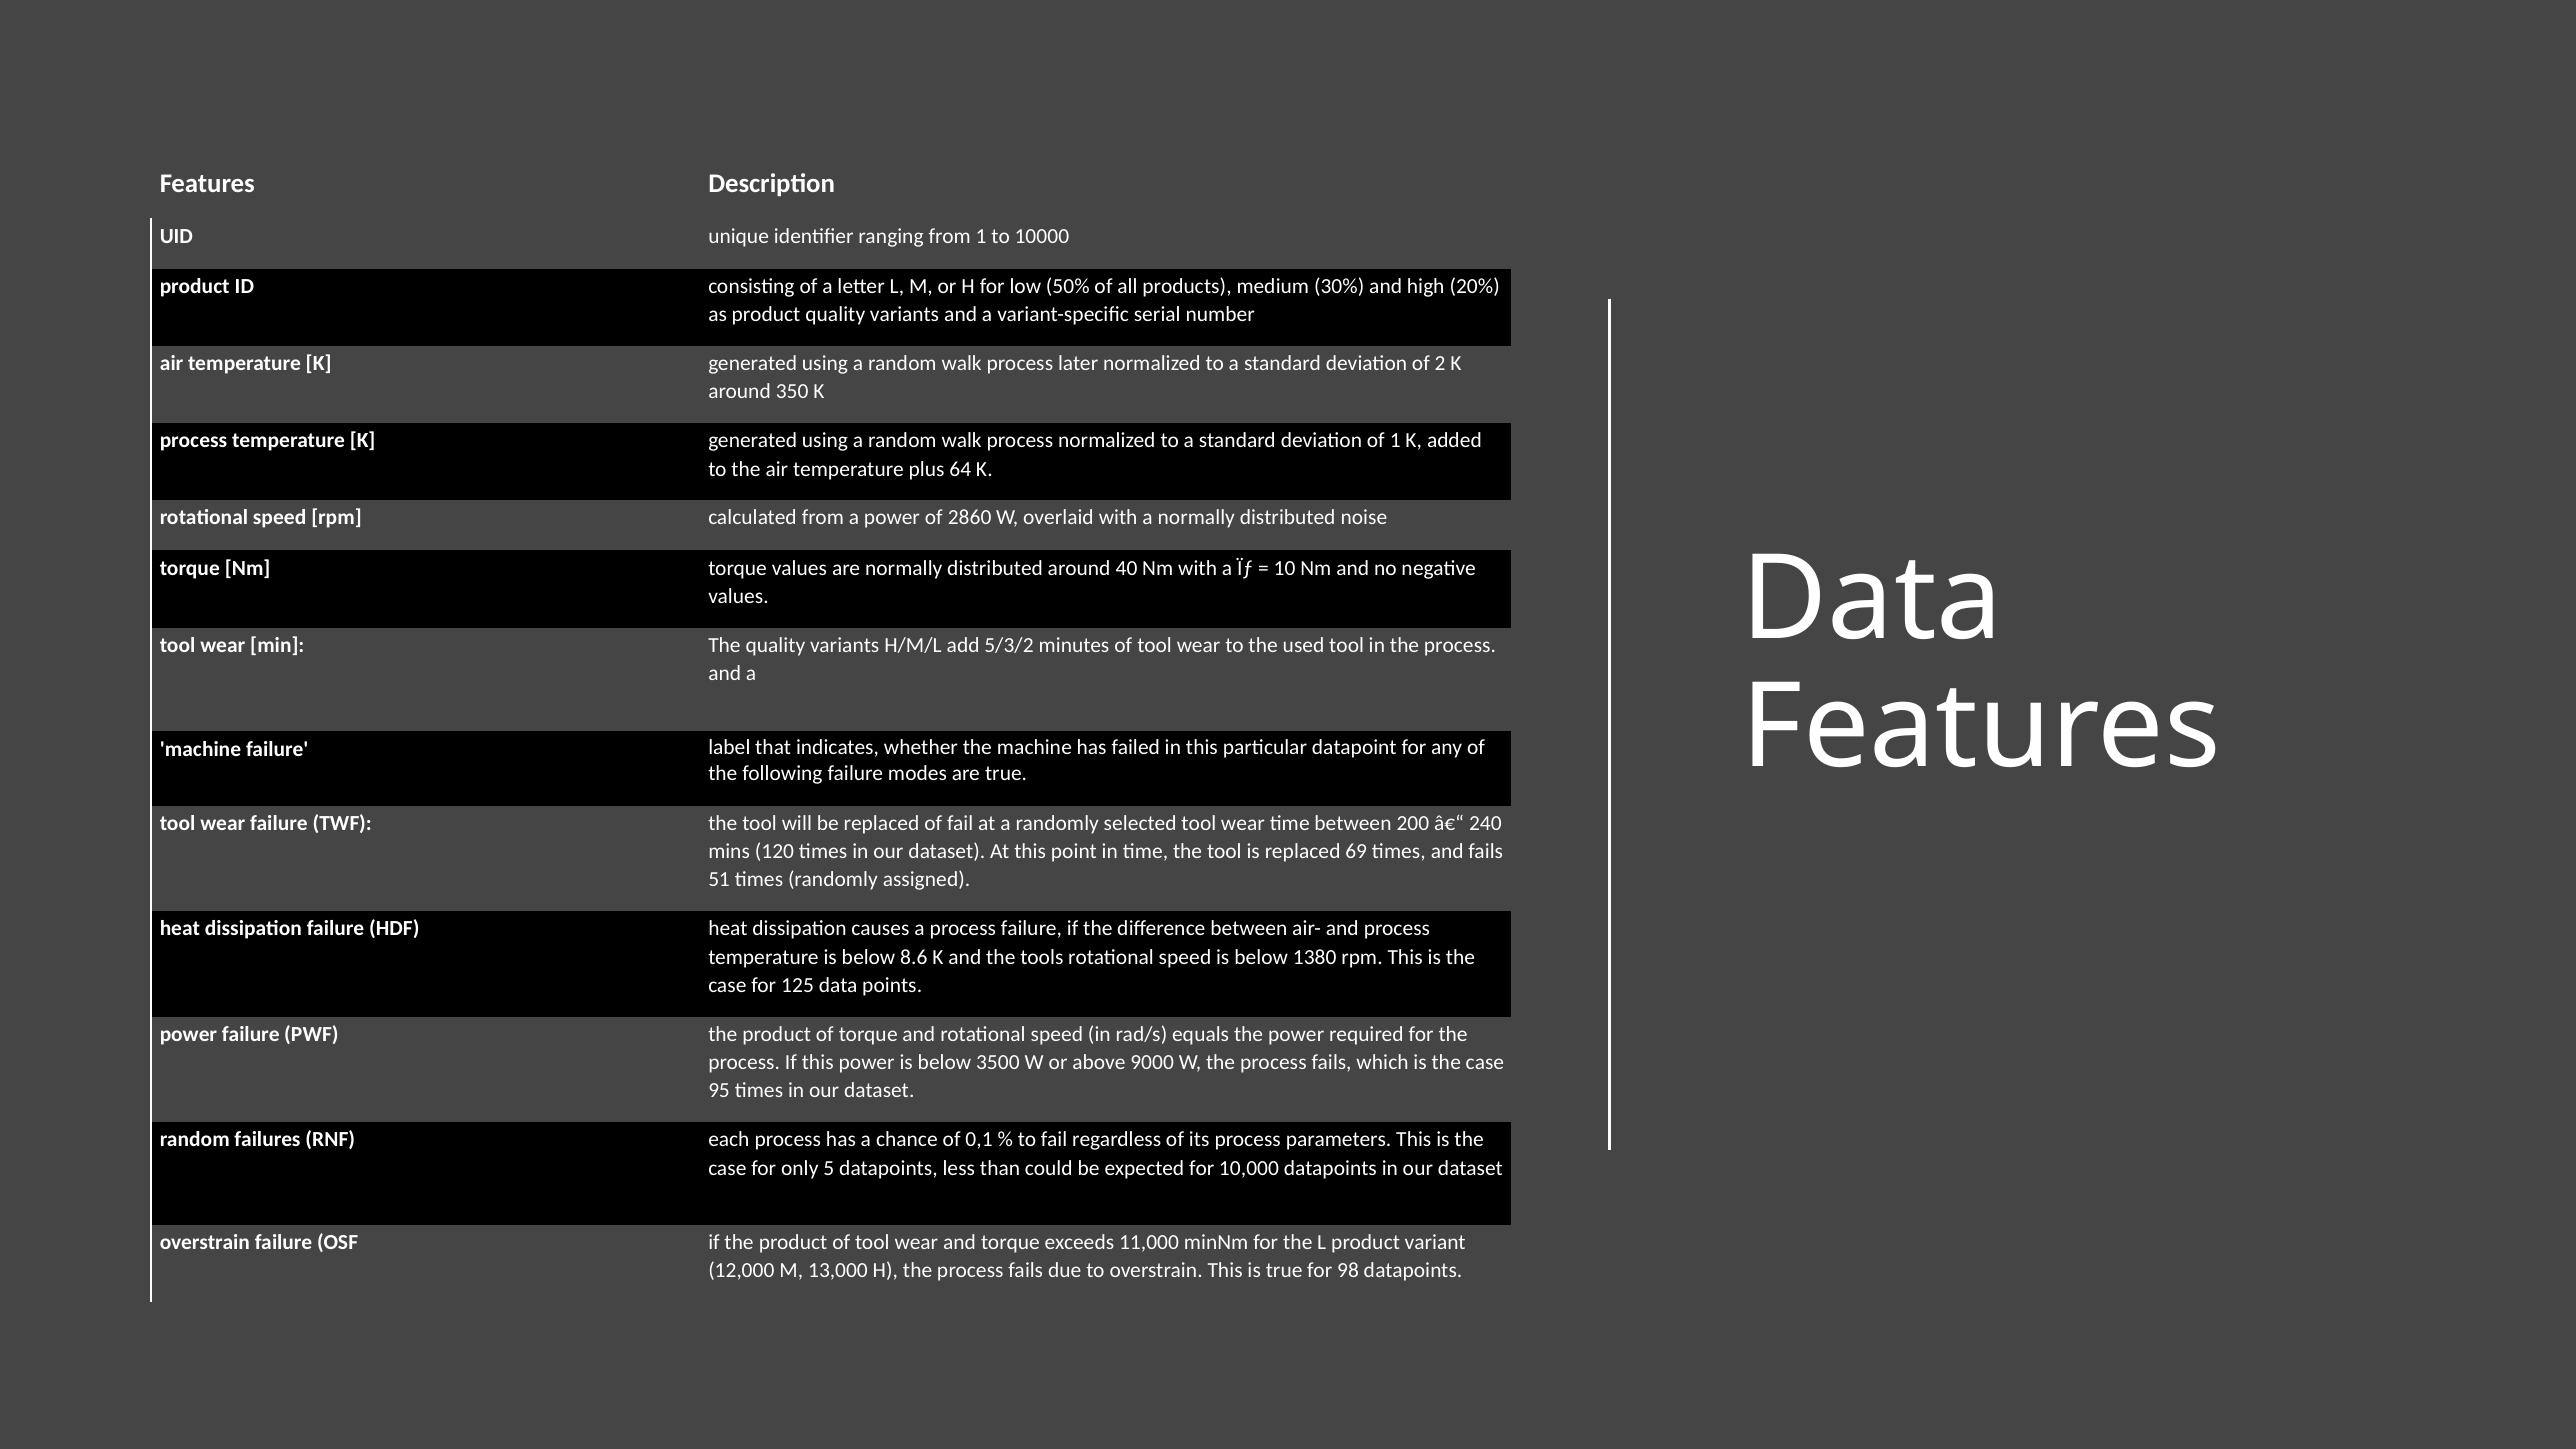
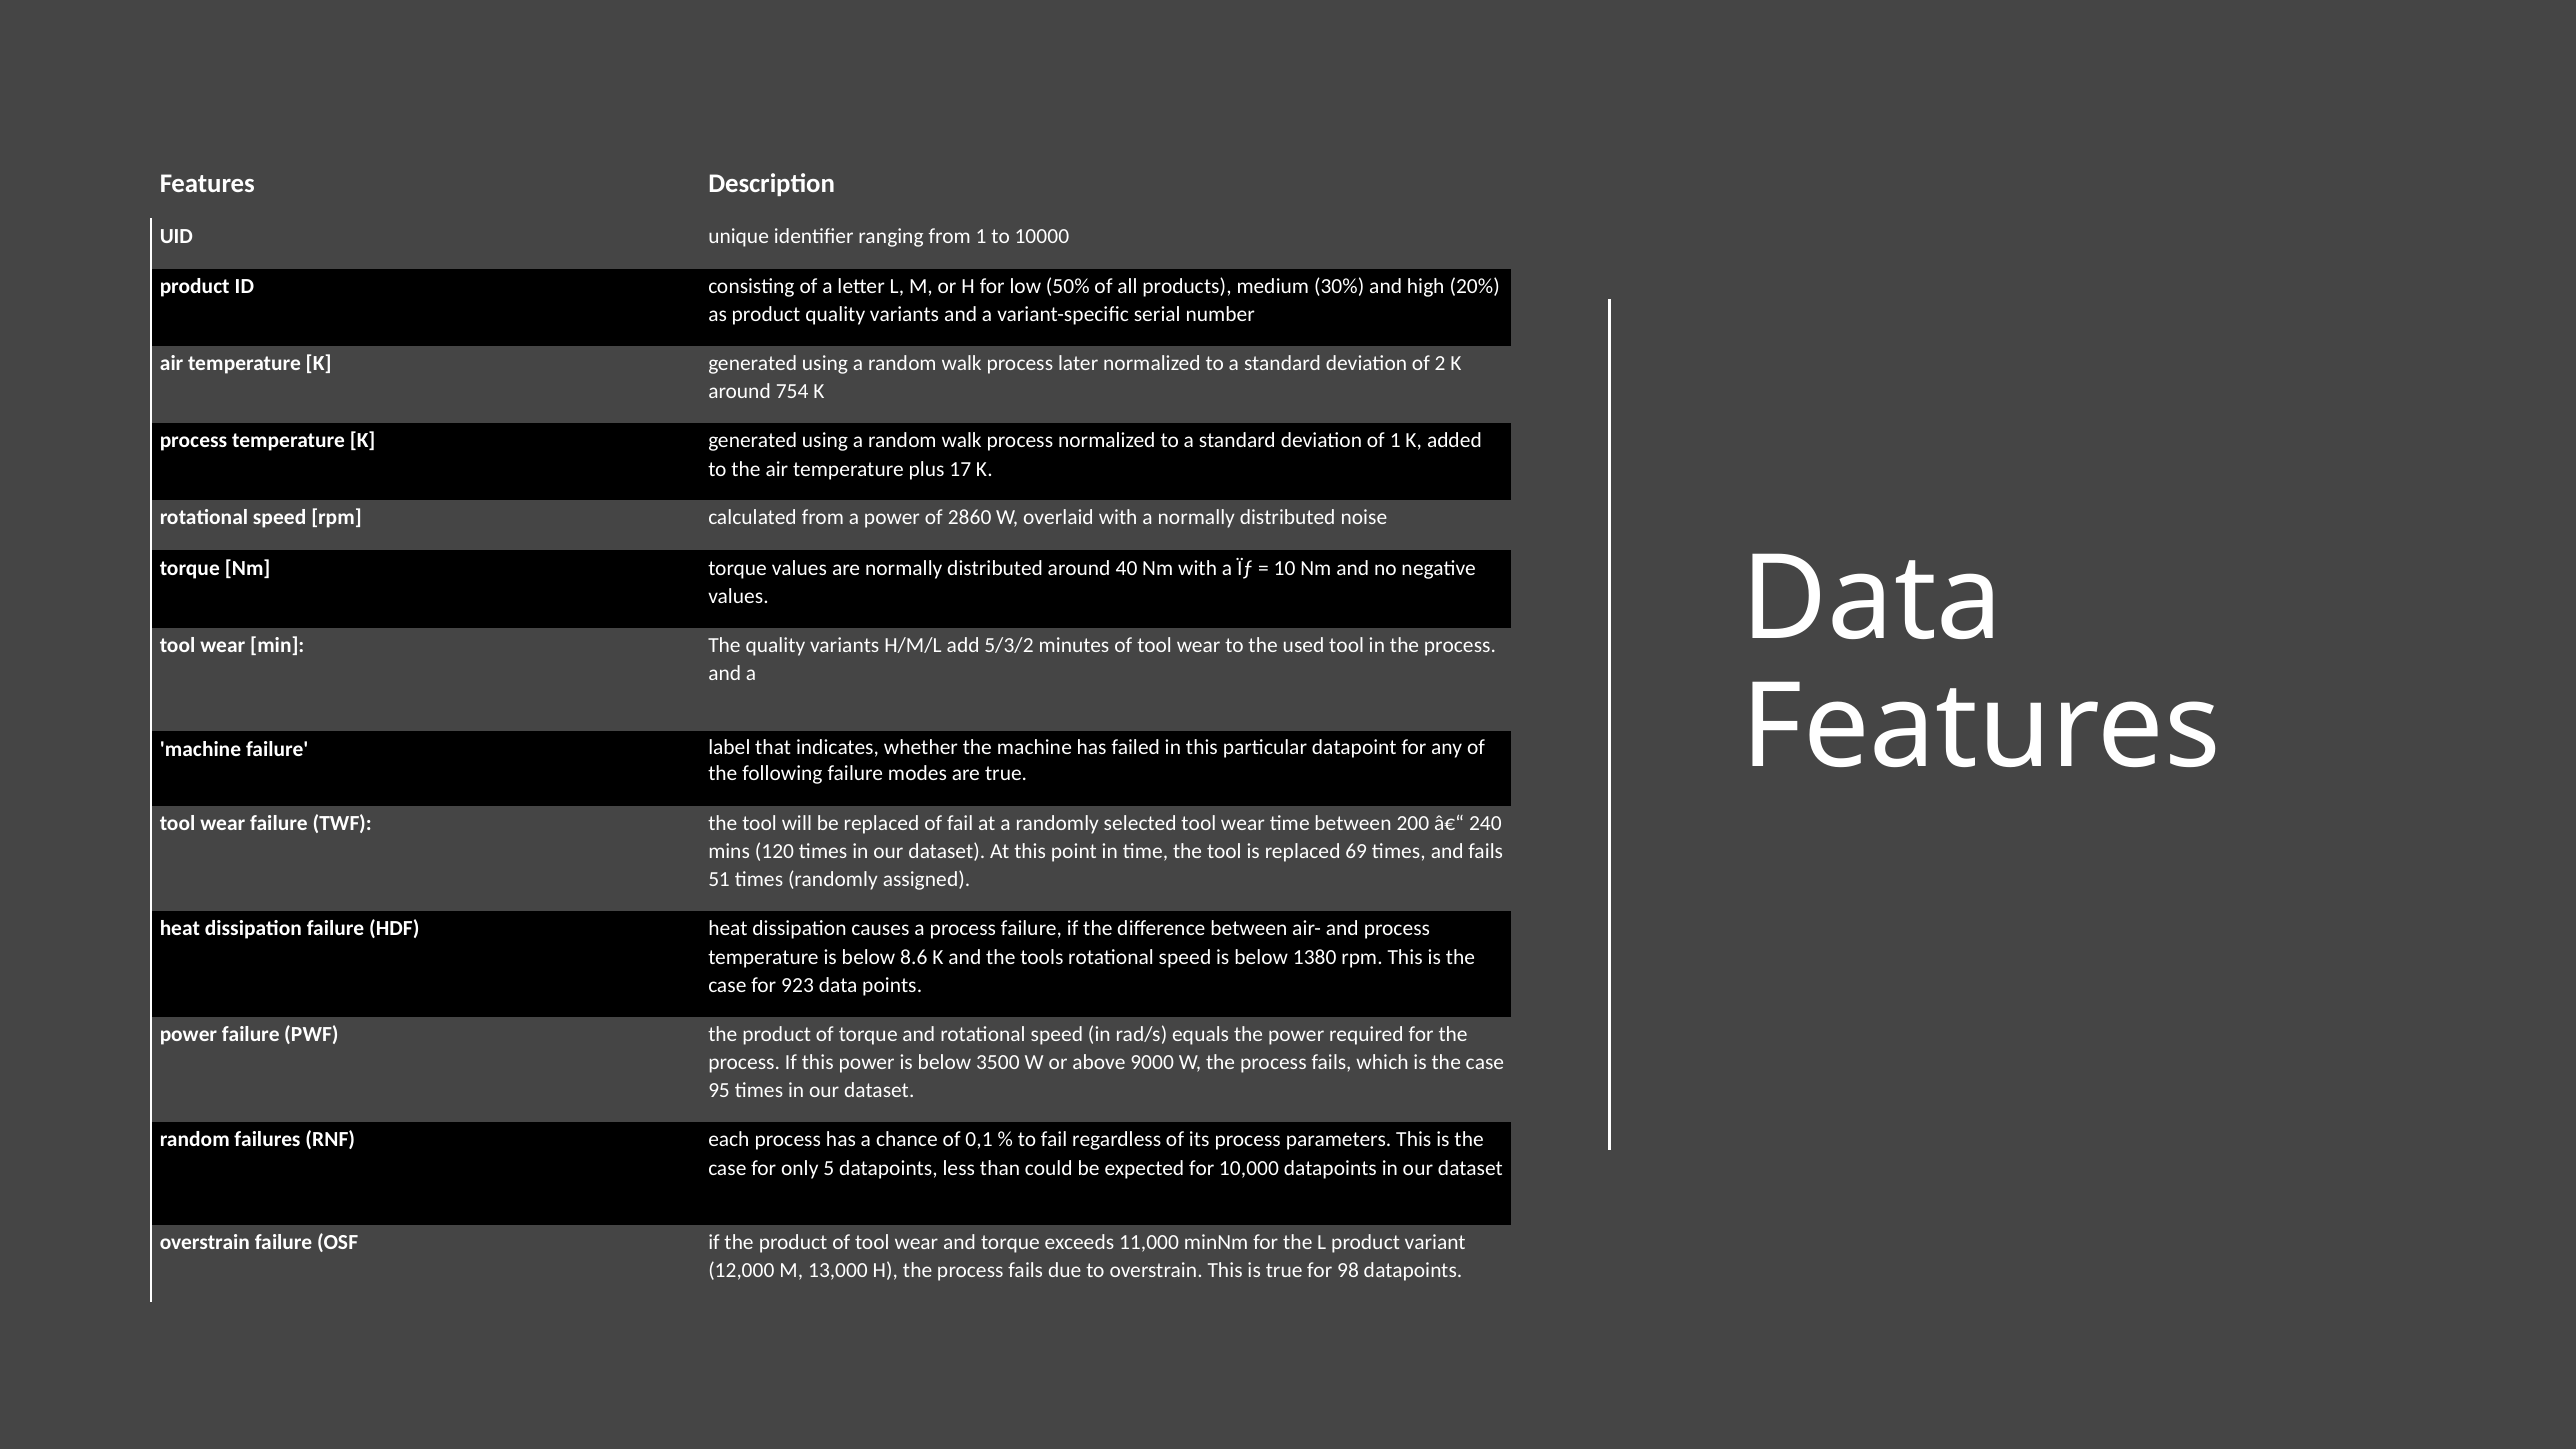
350: 350 -> 754 (792, 392)
64: 64 -> 17 (960, 469)
125: 125 -> 923 (798, 985)
